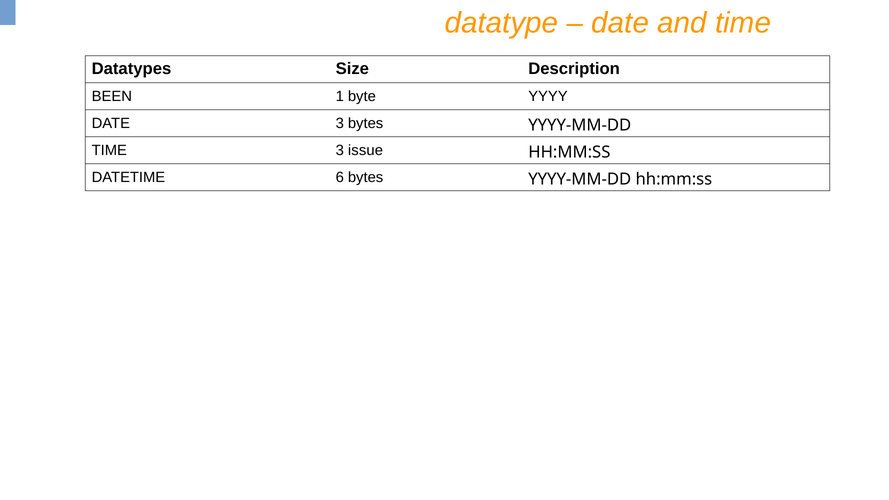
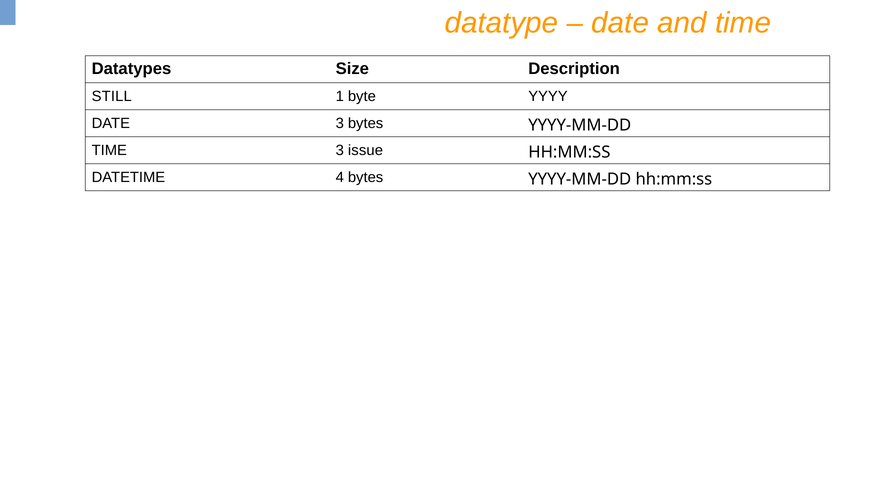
BEEN: BEEN -> STILL (112, 97)
6: 6 -> 4 (340, 178)
